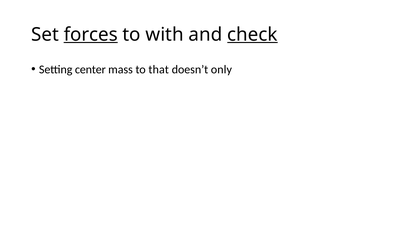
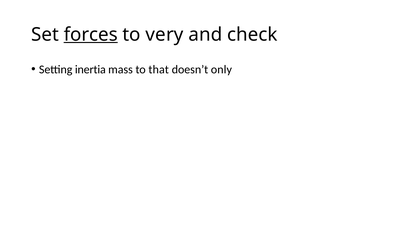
with: with -> very (165, 34)
check underline: present -> none (252, 34)
center: center -> inertia (90, 69)
